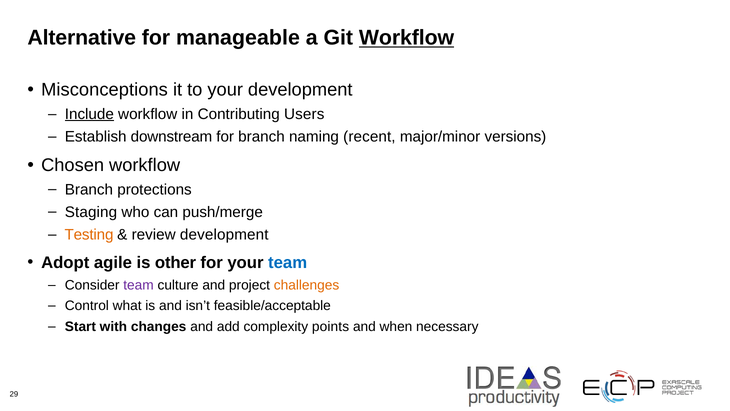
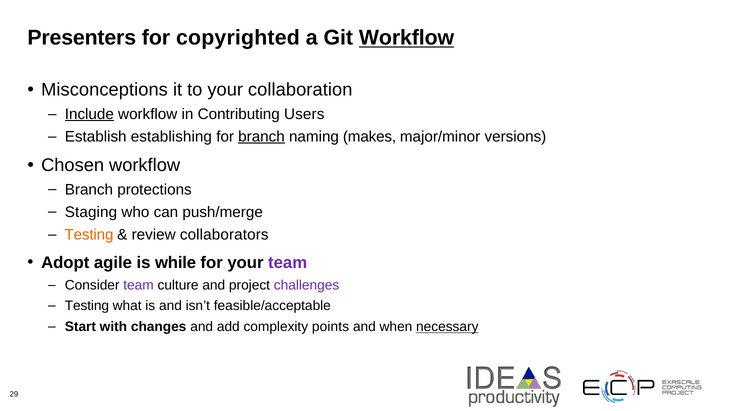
Alternative: Alternative -> Presenters (82, 38)
manageable: manageable -> copyrighted (238, 38)
your development: development -> collaboration (300, 90)
downstream: downstream -> establishing (171, 137)
branch underline: none -> present (262, 137)
recent: recent -> makes (370, 137)
review development: development -> collaborators (224, 234)
other: other -> while (176, 262)
team colour: blue -> purple (288, 262)
challenges colour: orange -> purple (307, 285)
Control: Control -> Testing (87, 306)
necessary underline: none -> present (447, 327)
